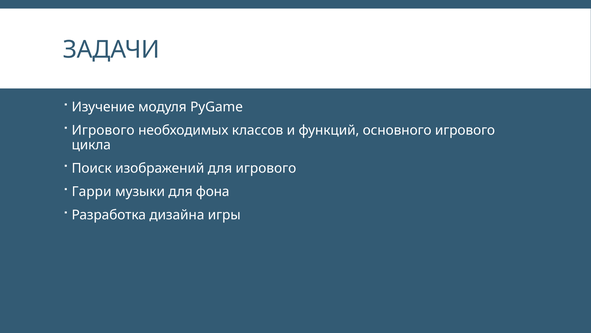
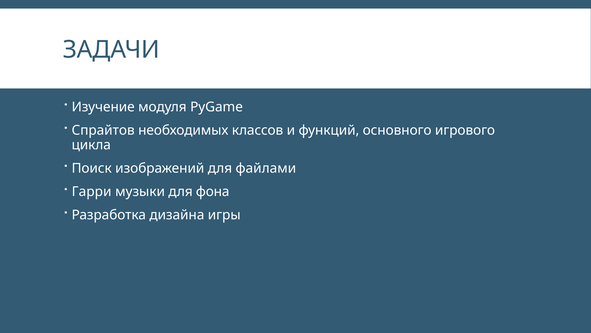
Игрового: Игрового -> Спрайтов (103, 130)
для игрового: игрового -> файлами (266, 168)
